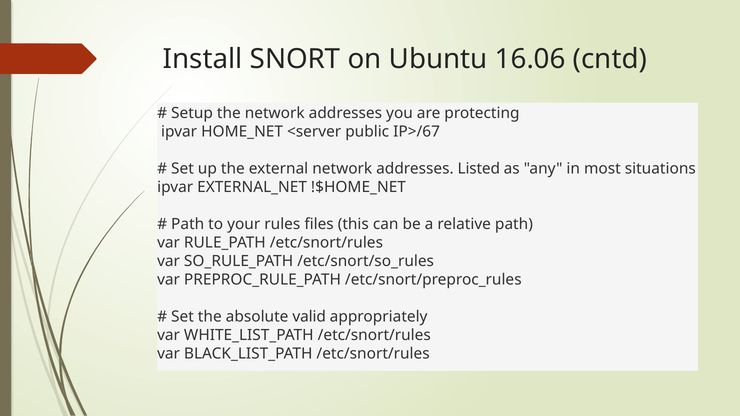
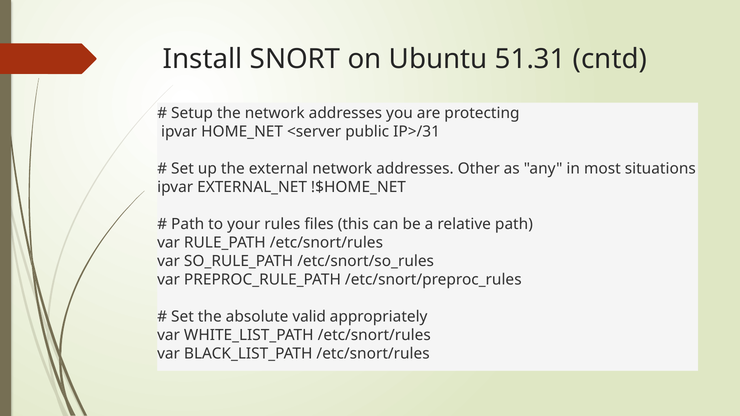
16.06: 16.06 -> 51.31 (530, 59)
IP>/67: IP>/67 -> IP>/31 (417, 132)
Listed: Listed -> Other (479, 169)
